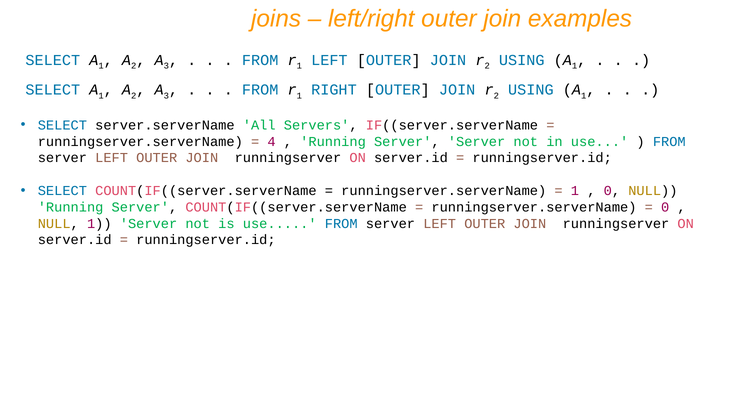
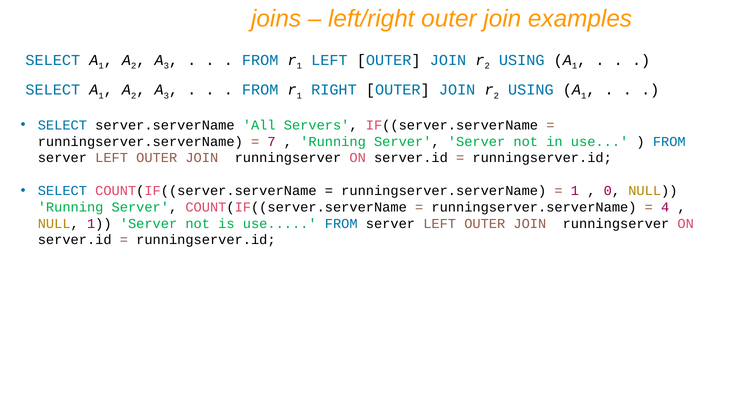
4: 4 -> 7 (272, 142)
0: 0 -> 4 (665, 207)
